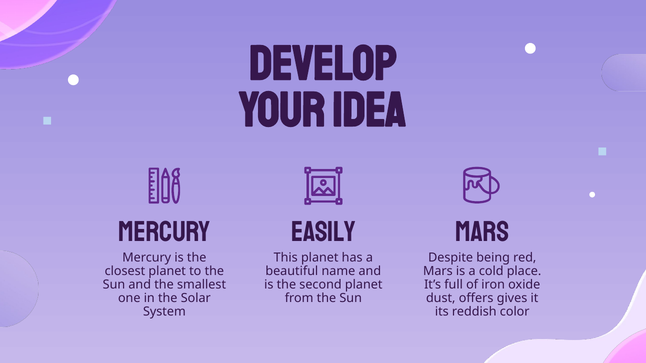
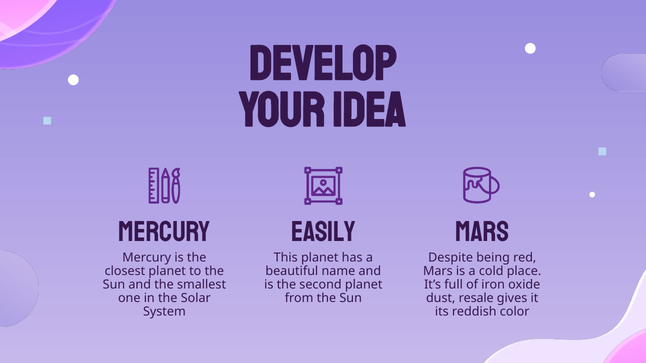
offers: offers -> resale (476, 299)
